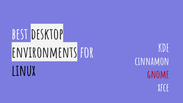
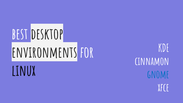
gnome colour: red -> blue (158, 75)
